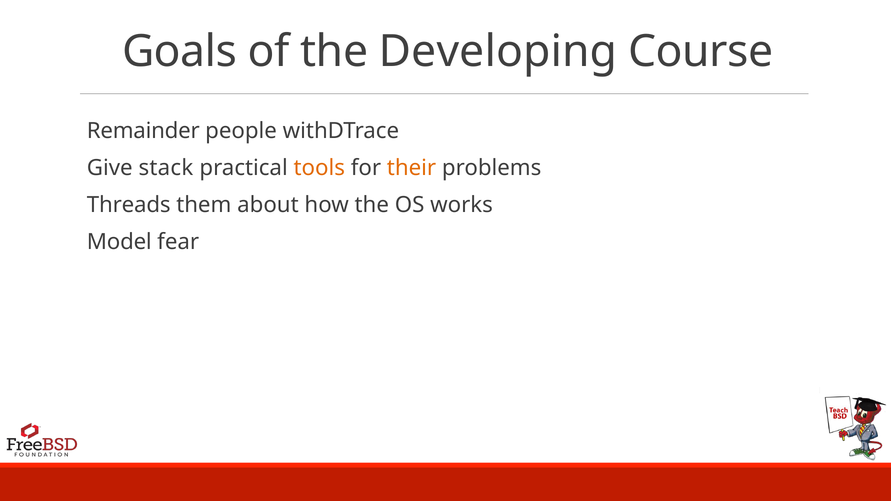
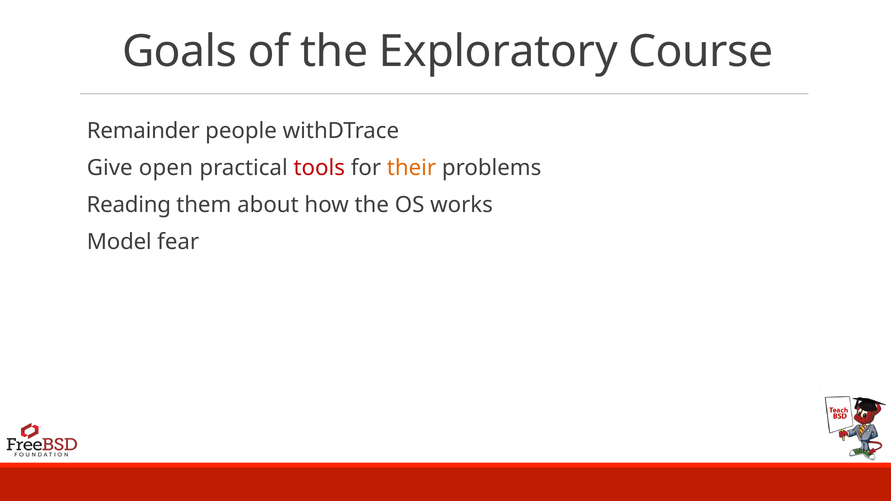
Developing: Developing -> Exploratory (498, 52)
stack: stack -> open (166, 168)
tools colour: orange -> red (319, 168)
Threads: Threads -> Reading (129, 205)
